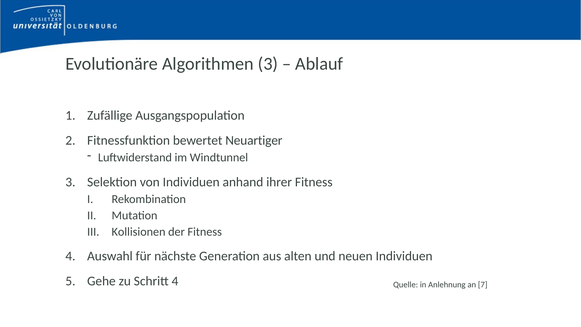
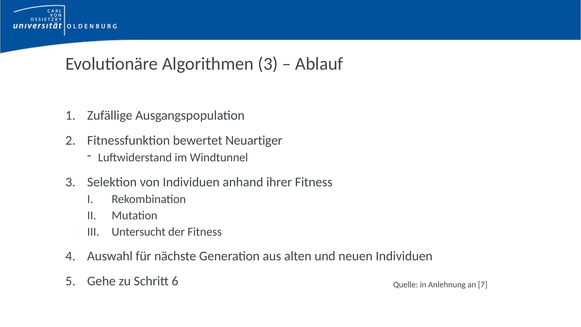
Kollisionen: Kollisionen -> Untersucht (139, 232)
Schritt 4: 4 -> 6 (175, 281)
